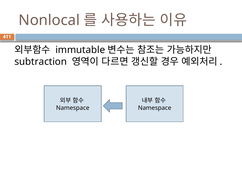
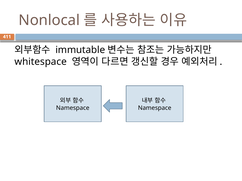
subtraction: subtraction -> whitespace (41, 62)
